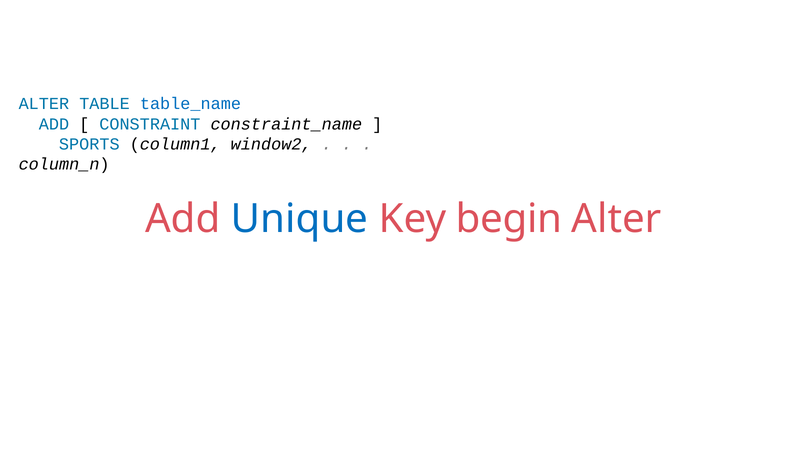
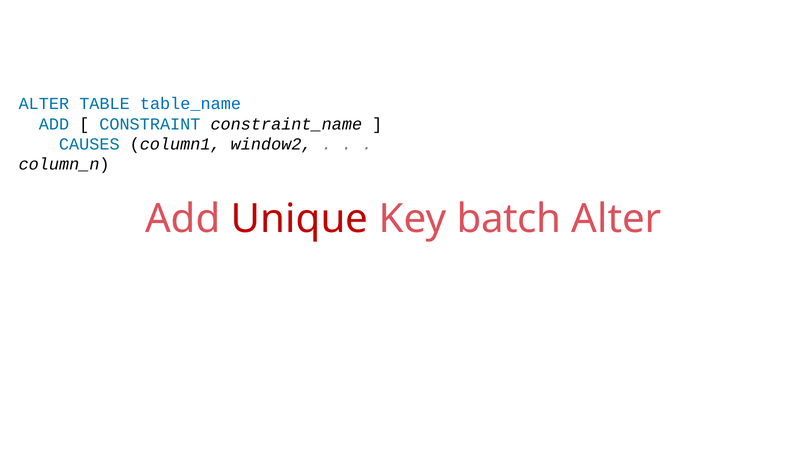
SPORTS: SPORTS -> CAUSES (89, 144)
Unique colour: blue -> red (300, 219)
begin: begin -> batch (509, 219)
